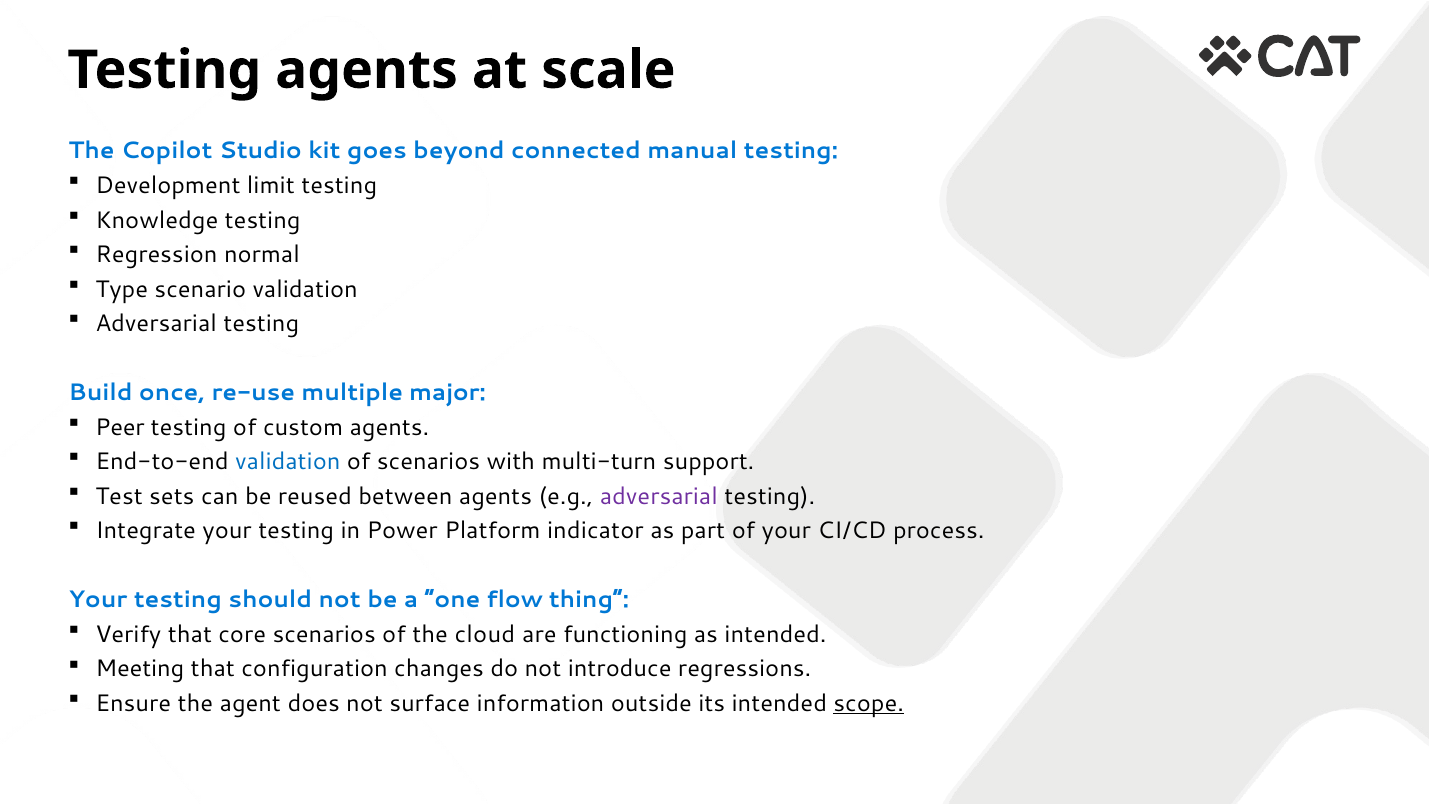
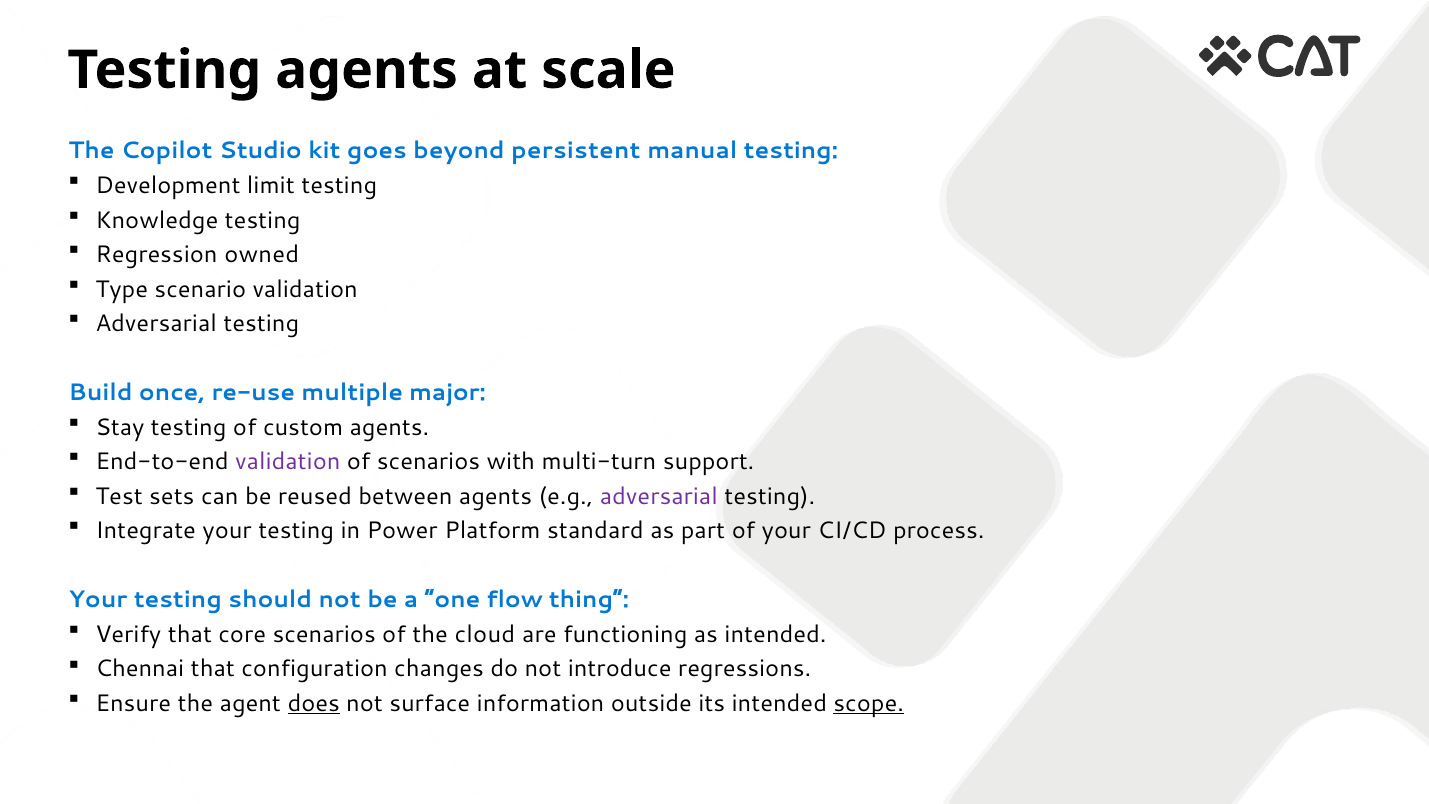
connected: connected -> persistent (576, 151)
normal: normal -> owned (262, 255)
Peer: Peer -> Stay (120, 427)
validation colour: blue -> purple (288, 462)
indicator: indicator -> standard (595, 531)
Meeting: Meeting -> Chennai (140, 669)
does underline: none -> present (314, 703)
